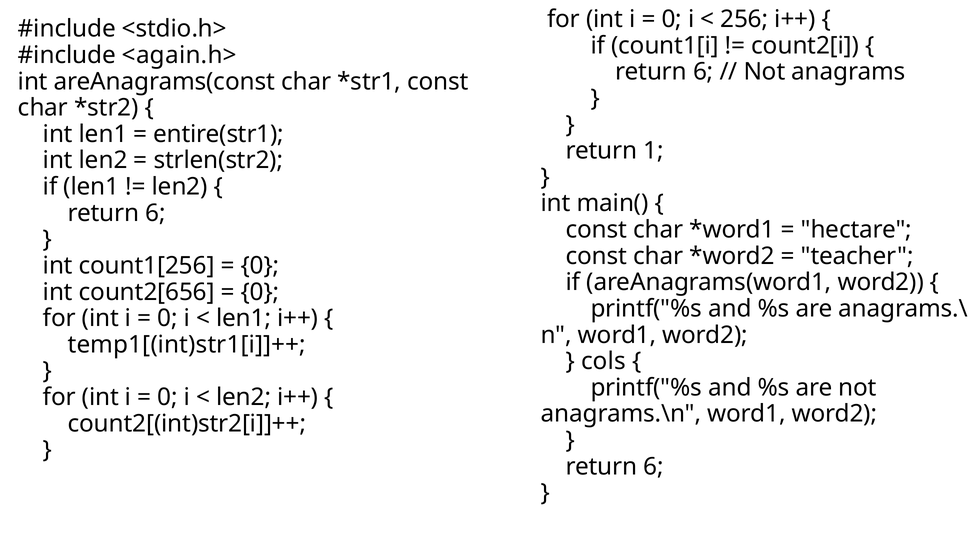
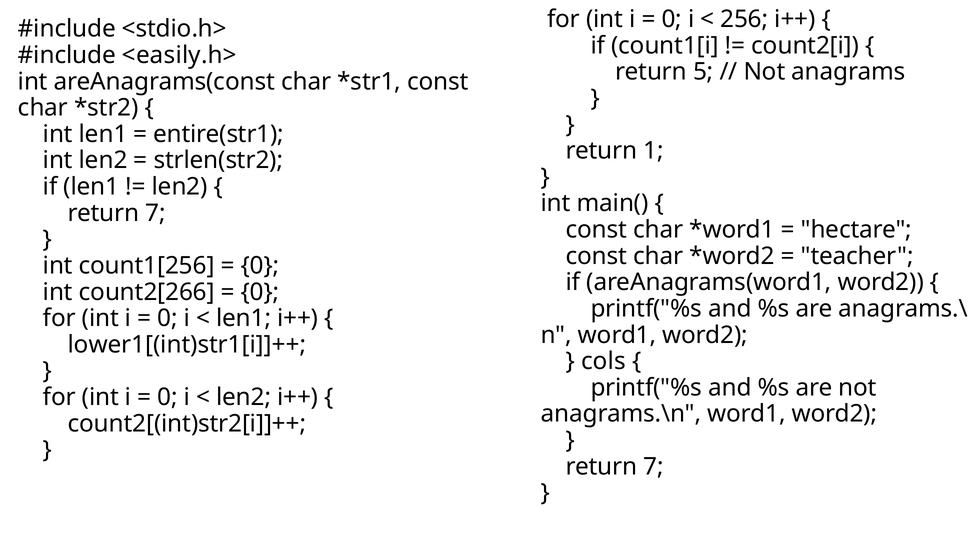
<again.h>: <again.h> -> <easily.h> (179, 55)
6: 6 -> 5 (703, 72)
6: 6 -> 7 (156, 213)
count2[656: count2[656 -> count2[266 (147, 292)
temp1[(int)str1[i]]++: temp1[(int)str1[i]]++ -> lower1[(int)str1[i]]++ (187, 345)
6: 6 -> 7 (654, 467)
